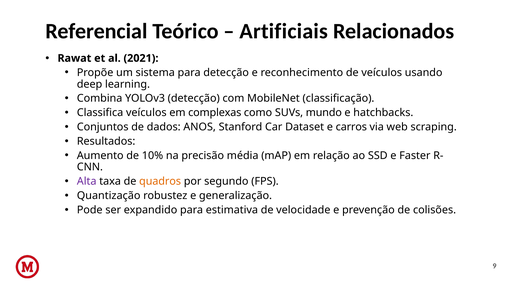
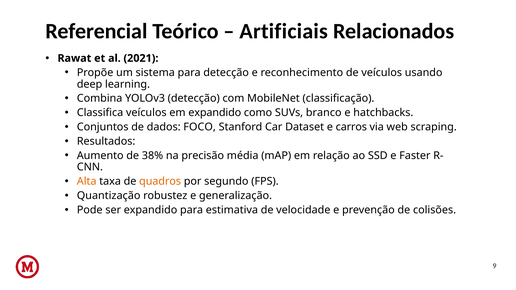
em complexas: complexas -> expandido (215, 113)
mundo: mundo -> branco (324, 113)
ANOS: ANOS -> FOCO (200, 127)
10%: 10% -> 38% (153, 156)
Alta colour: purple -> orange (87, 182)
